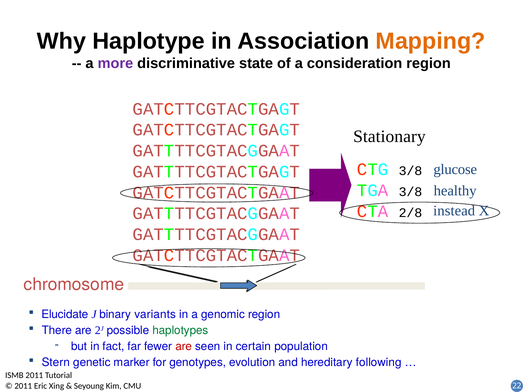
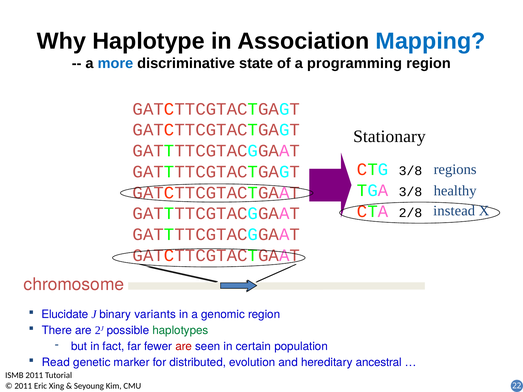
Mapping colour: orange -> blue (431, 41)
more colour: purple -> blue (115, 63)
consideration: consideration -> programming (355, 63)
glucose: glucose -> regions (455, 170)
Stern: Stern -> Read (56, 363)
genotypes: genotypes -> distributed (198, 363)
following: following -> ancestral (379, 363)
